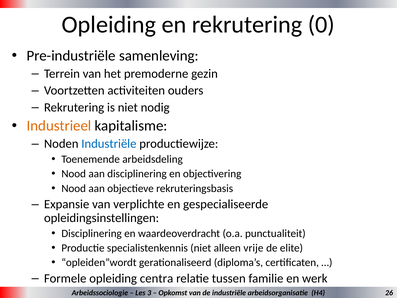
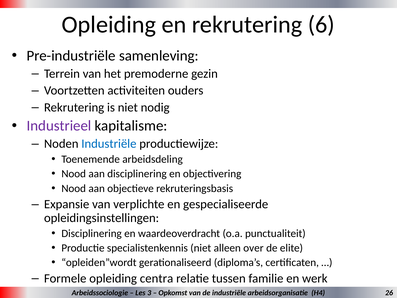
0: 0 -> 6 (321, 25)
Industrieel colour: orange -> purple (59, 126)
vrije: vrije -> over (253, 248)
